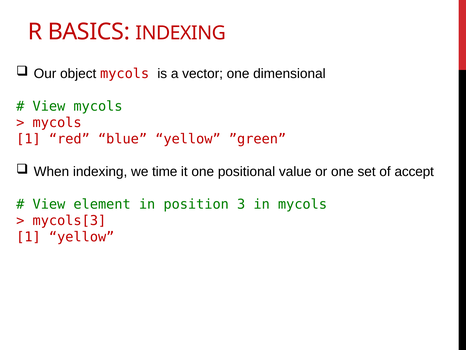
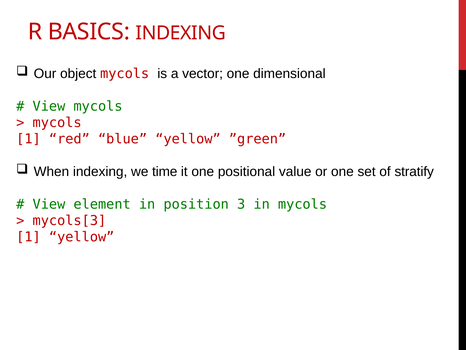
accept: accept -> stratify (414, 171)
